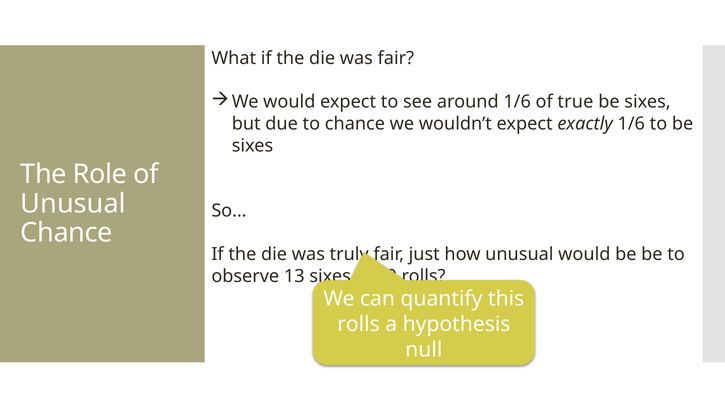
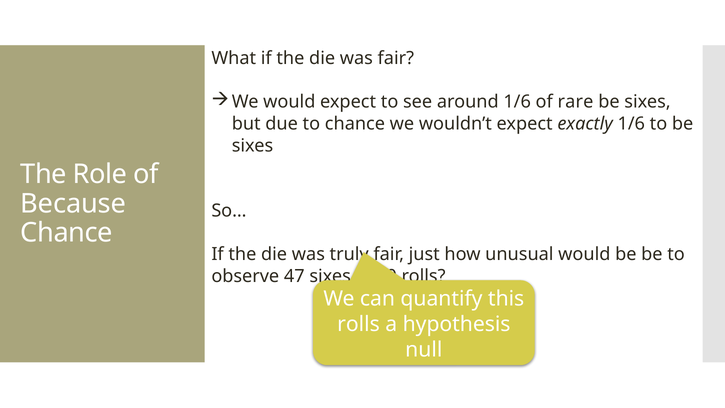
true: true -> rare (575, 102)
Unusual: Unusual -> Because (73, 203)
13: 13 -> 47 (294, 276)
